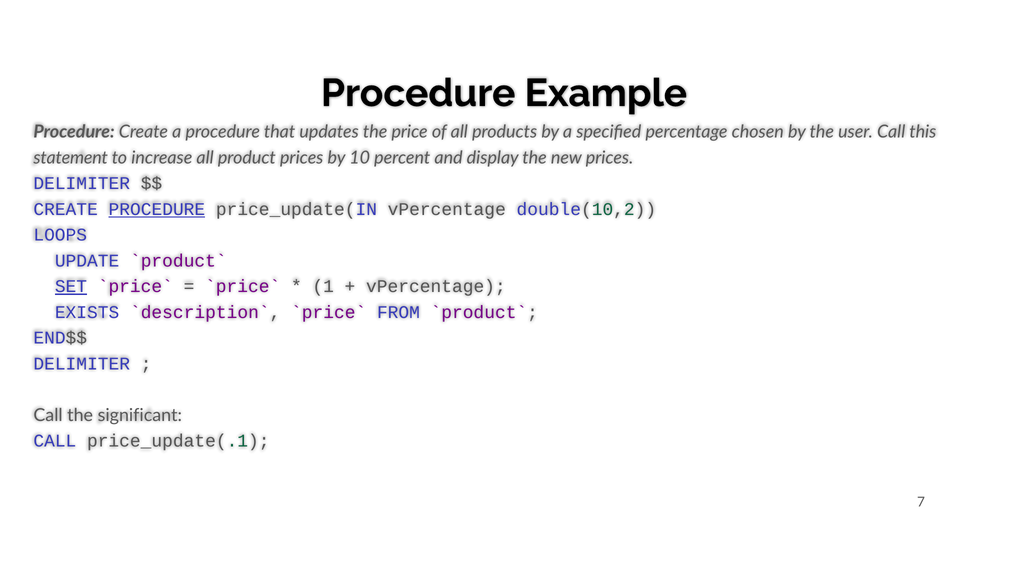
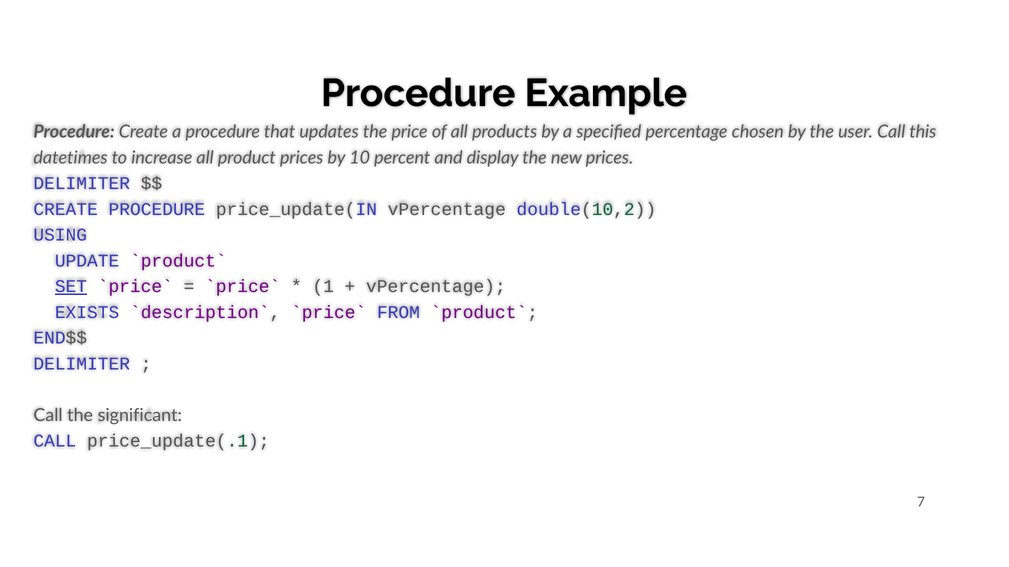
statement: statement -> datetimes (71, 158)
PROCEDURE underline: present -> none (157, 210)
LOOPS: LOOPS -> USING (60, 235)
